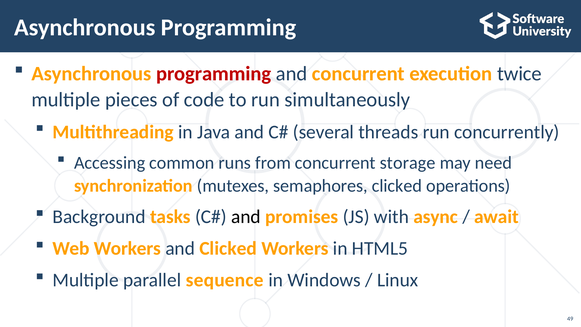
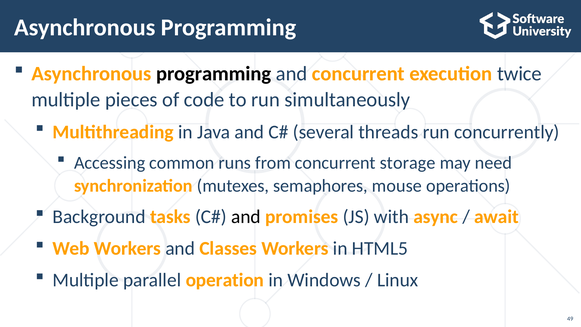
programming colour: red -> black (214, 74)
semaphores clicked: clicked -> mouse (397, 186)
and Clicked: Clicked -> Classes (228, 248)
sequence: sequence -> operation (225, 280)
